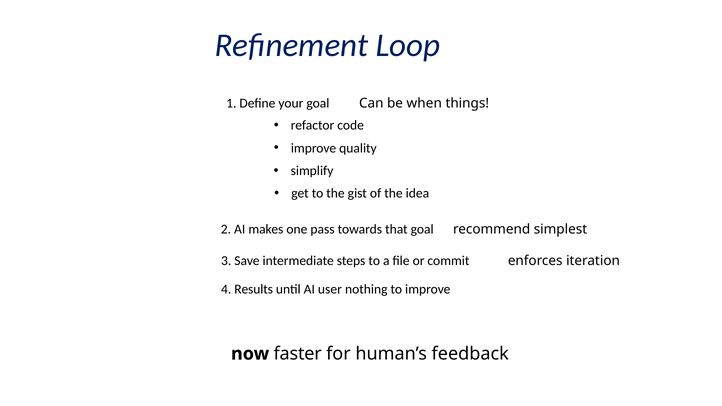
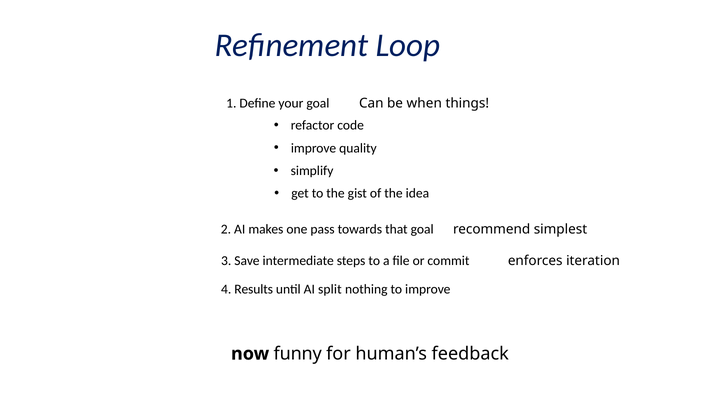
user: user -> split (330, 289)
faster: faster -> funny (298, 354)
